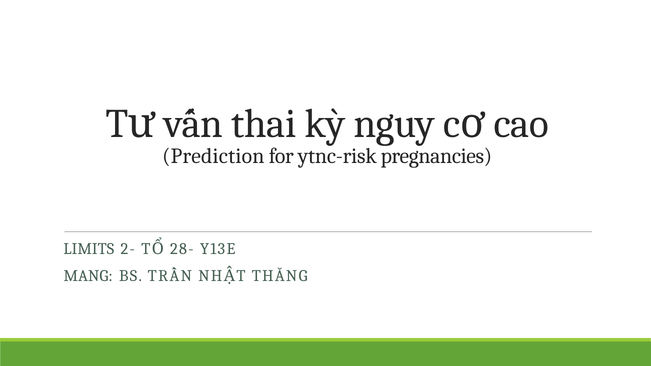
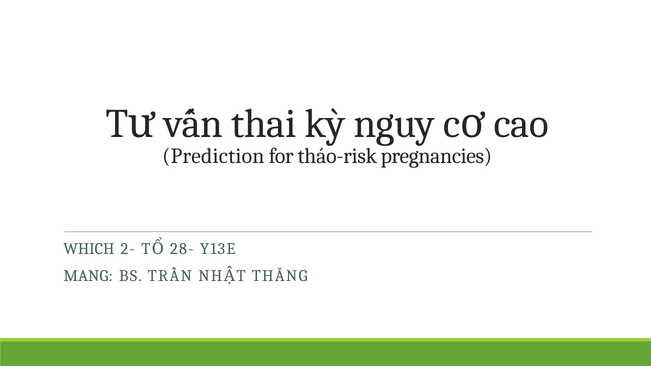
ytnc-risk: ytnc-risk -> tháo-risk (337, 156)
LIMITS: LIMITS -> WHICH (89, 249)
